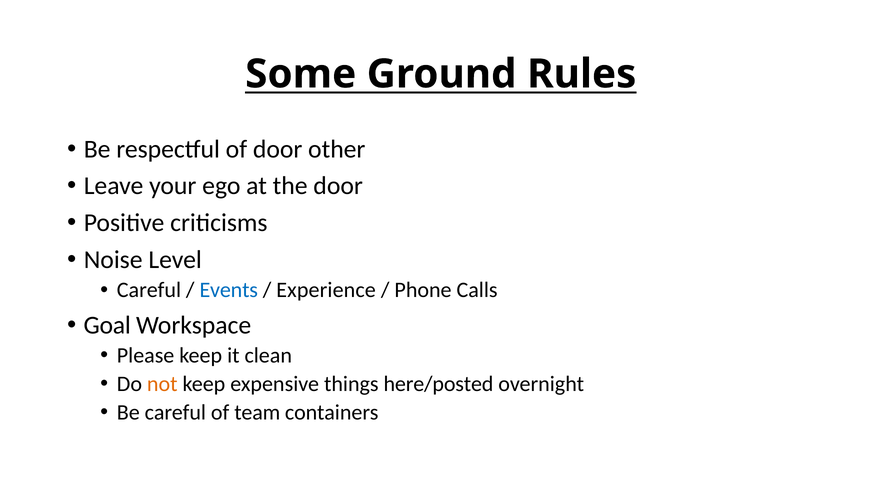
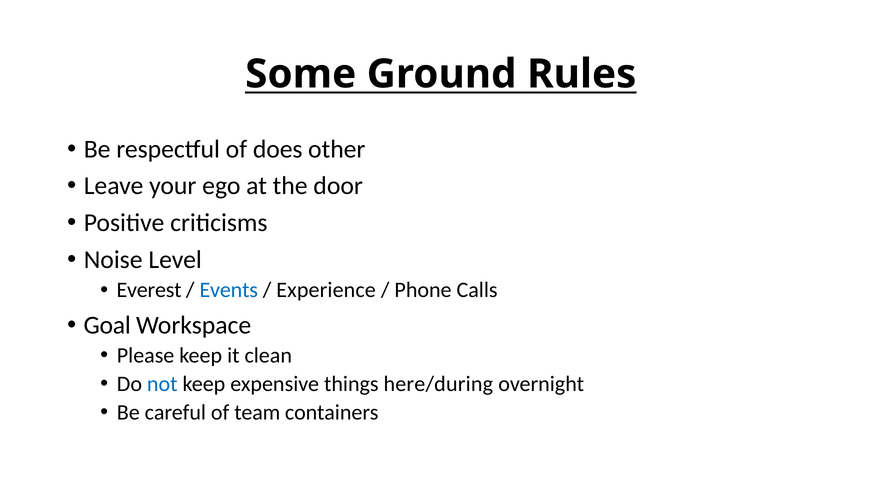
of door: door -> does (278, 149)
Careful: Careful -> Everest (149, 290)
not colour: orange -> blue (162, 384)
here/posted: here/posted -> here/during (438, 384)
